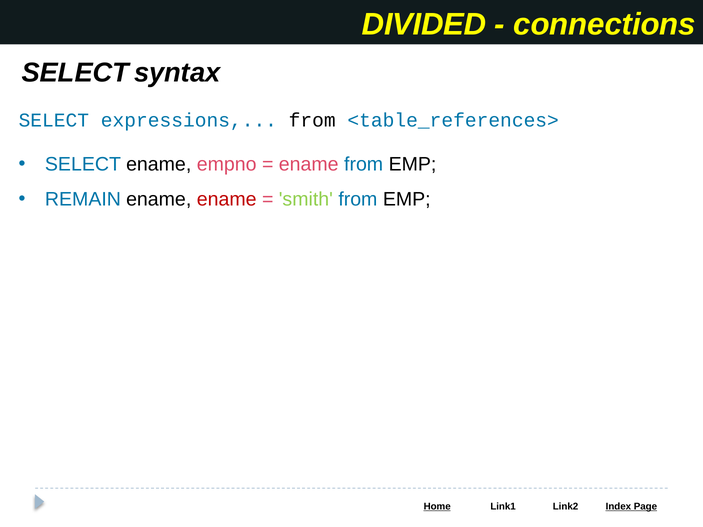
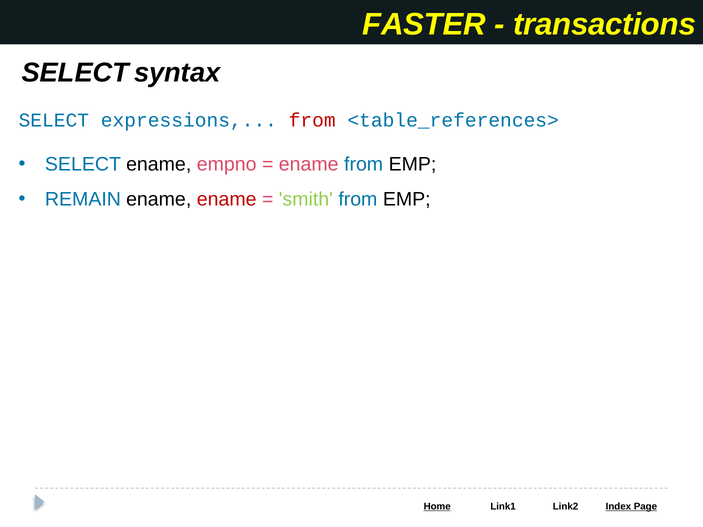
DIVIDED: DIVIDED -> FASTER (424, 24)
connections: connections -> transactions (605, 24)
from colour: black -> red (312, 120)
